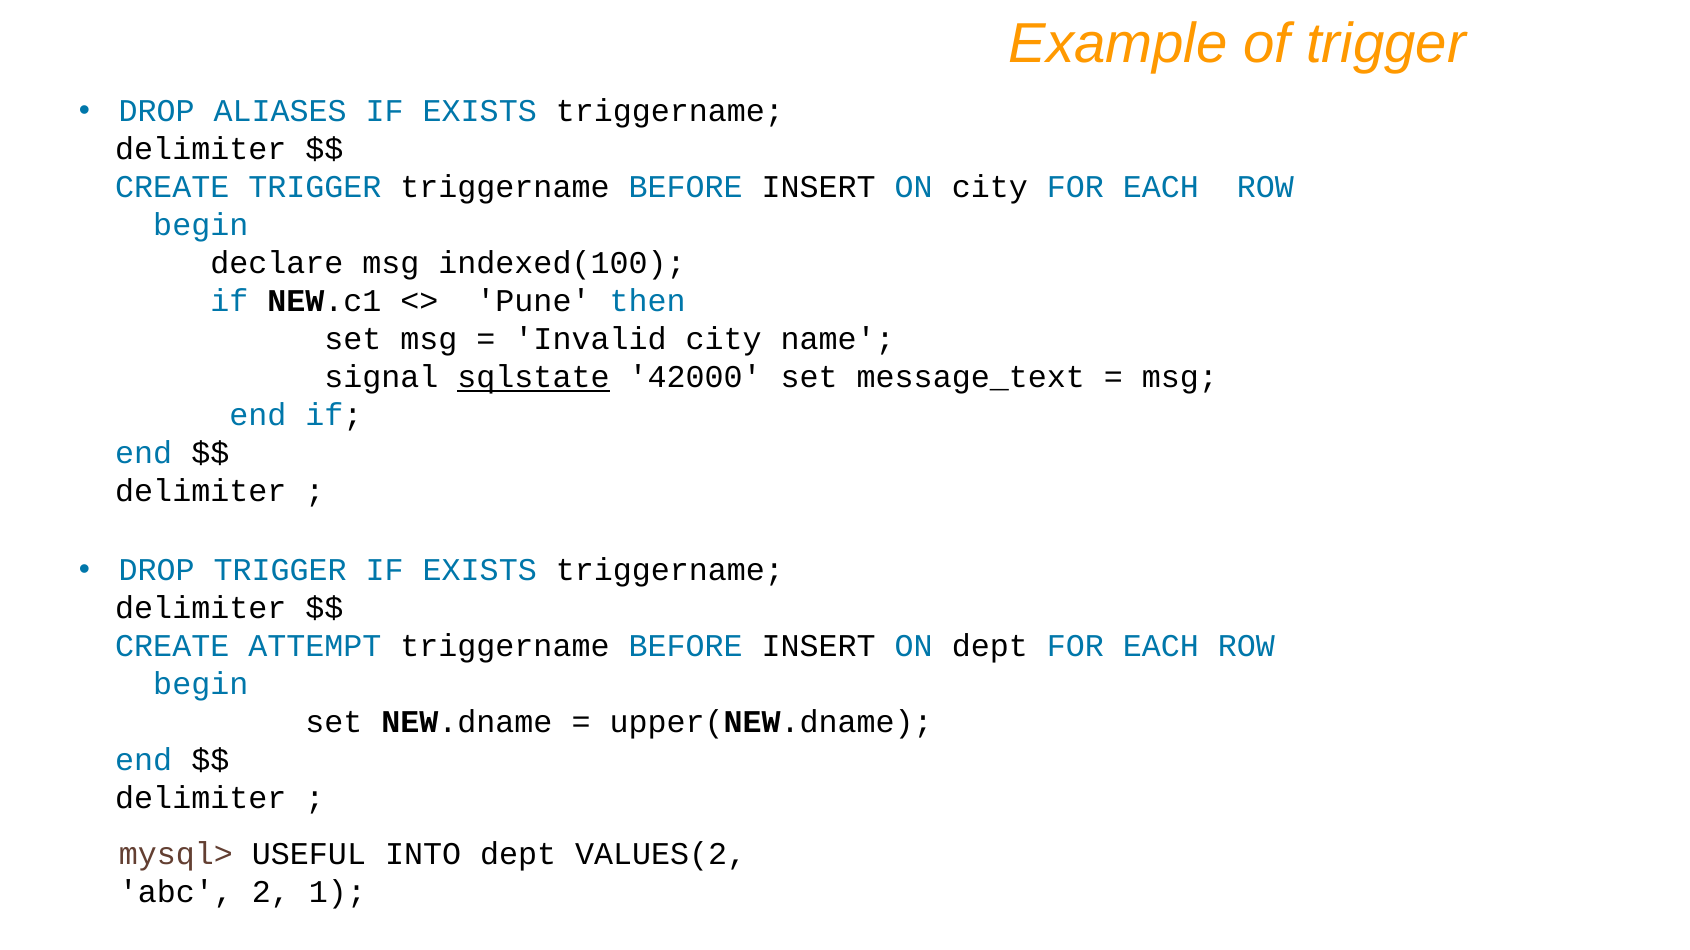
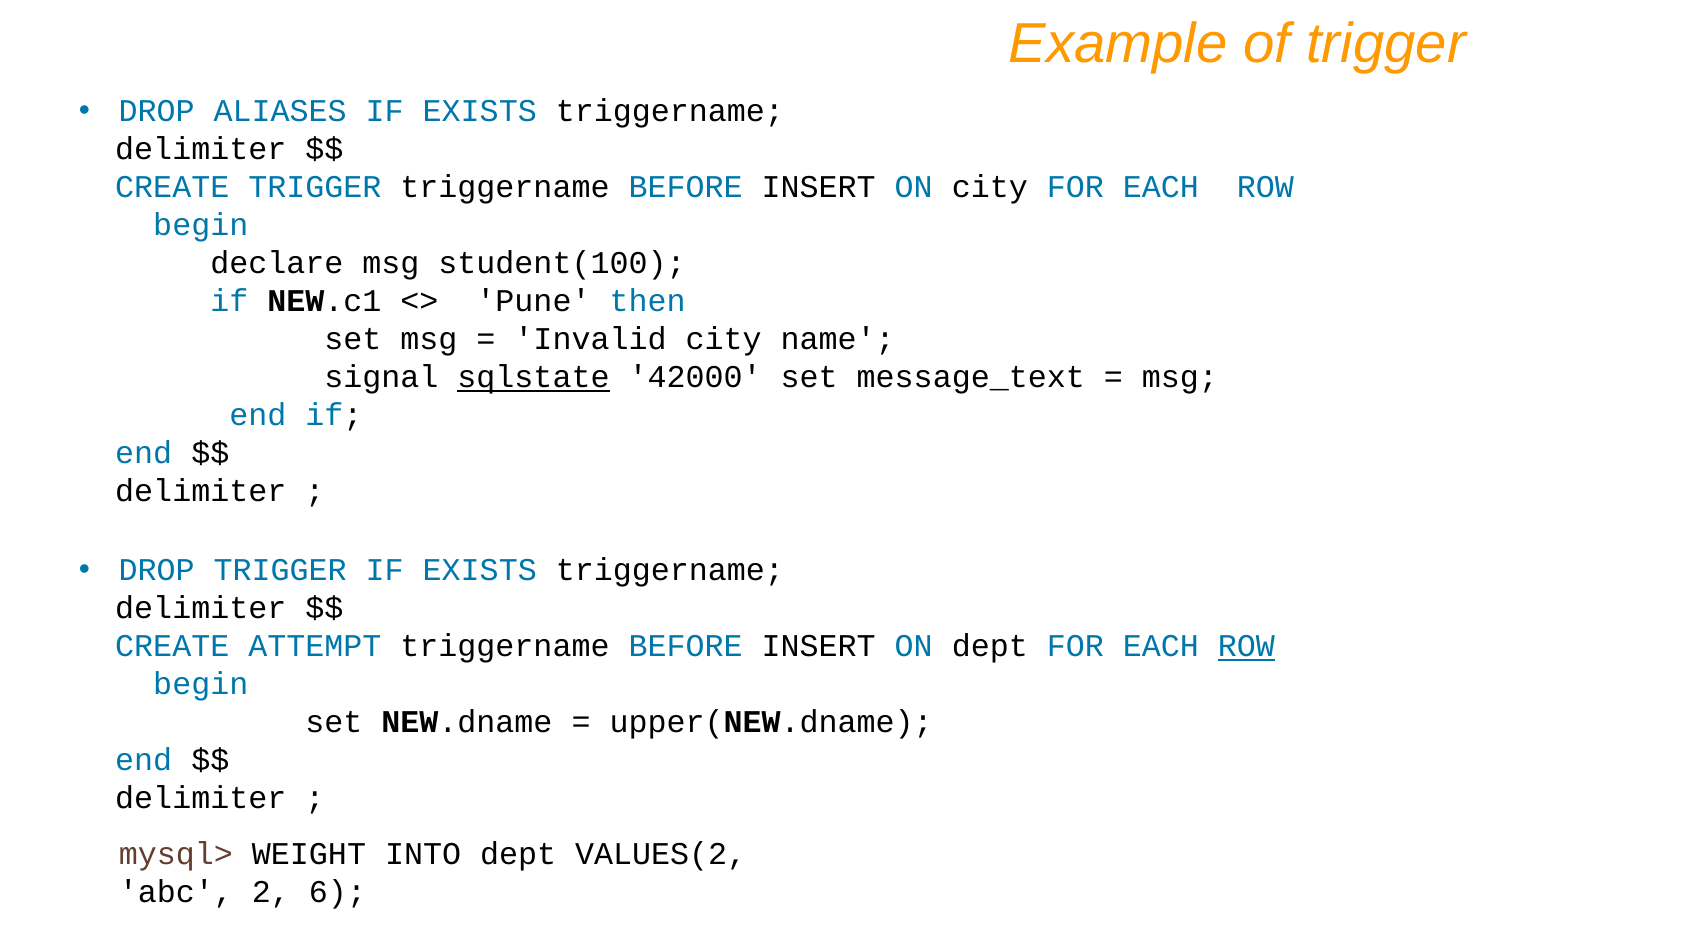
indexed(100: indexed(100 -> student(100 (562, 263)
ROW underline: none -> present (1246, 647)
USEFUL: USEFUL -> WEIGHT (309, 854)
1: 1 -> 6 (338, 892)
